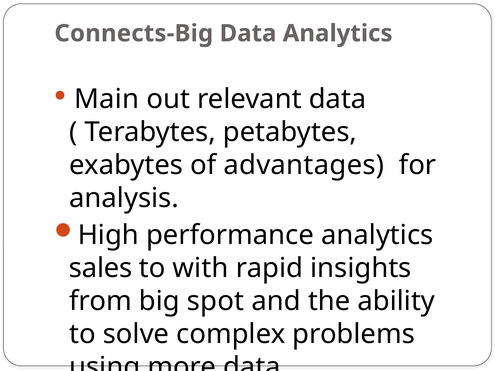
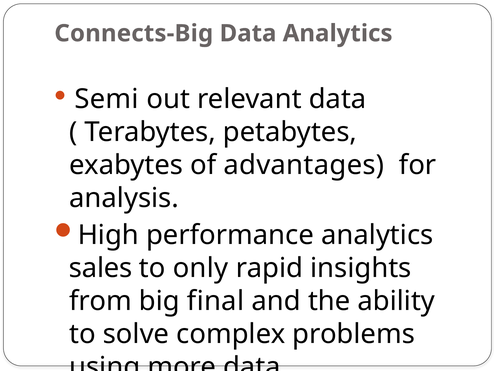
Main: Main -> Semi (107, 99)
with: with -> only (200, 268)
spot: spot -> final (216, 301)
